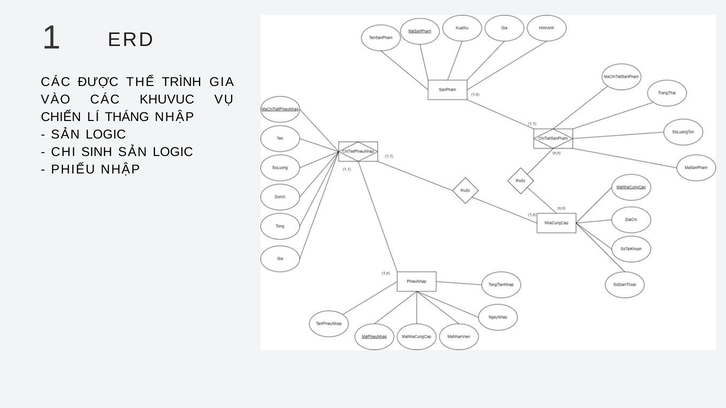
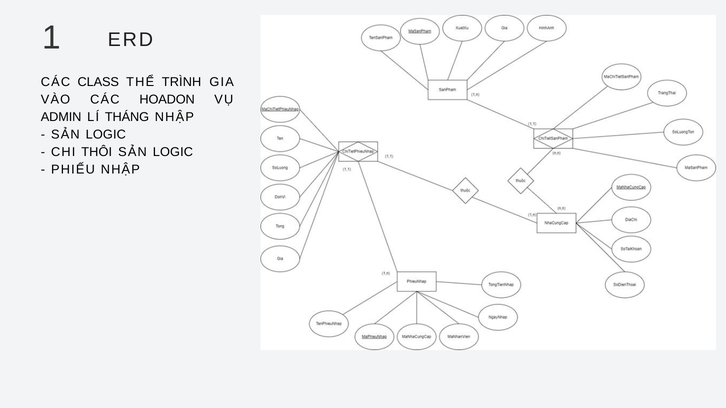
ĐƯỢC: ĐƯỢC -> CLASS (98, 82)
KHUVUC: KHUVUC -> HOADON (167, 99)
CHIẾN: CHIẾN -> ADMIN (61, 117)
SINH: SINH -> THÔI (97, 152)
